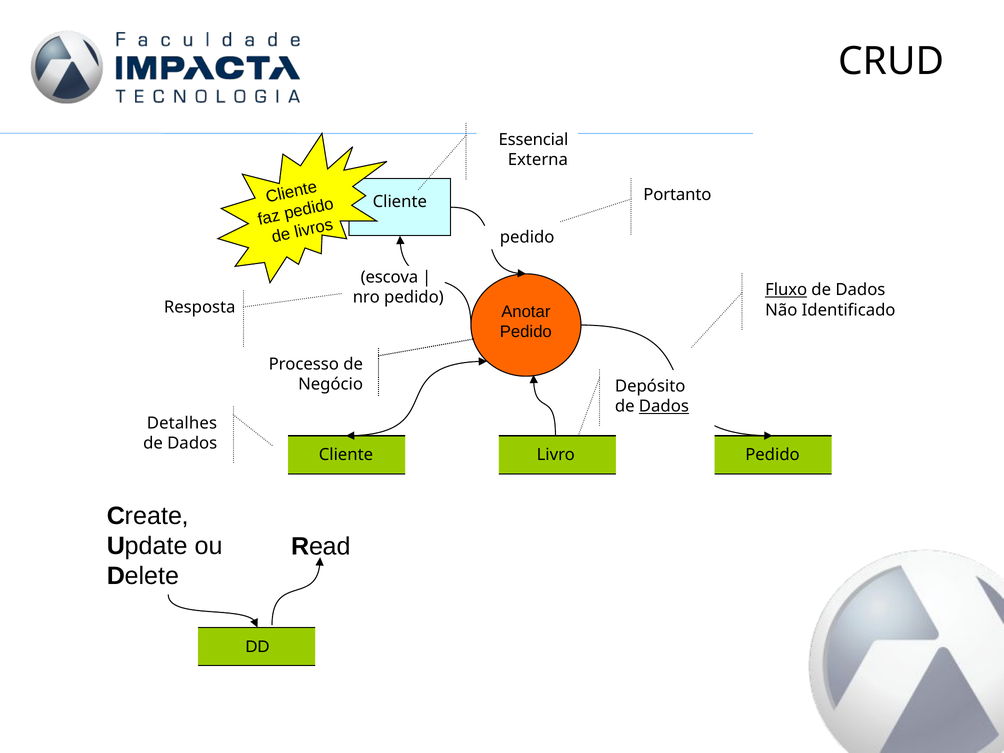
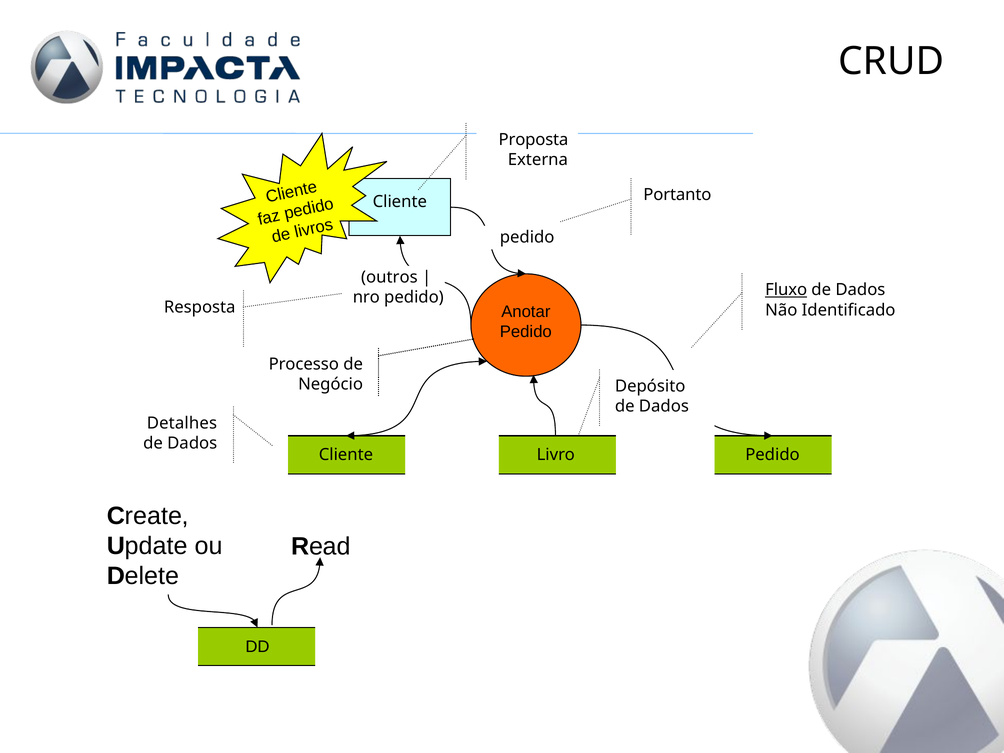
Essencial: Essencial -> Proposta (533, 140)
escova: escova -> outros (389, 277)
Dados underline: present -> none (664, 406)
